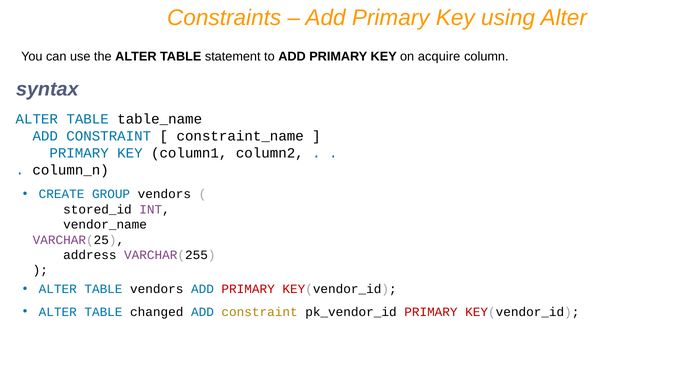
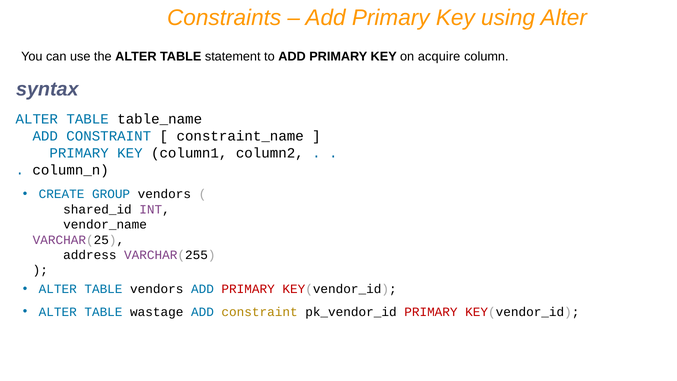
stored_id: stored_id -> shared_id (97, 209)
changed: changed -> wastage (157, 312)
